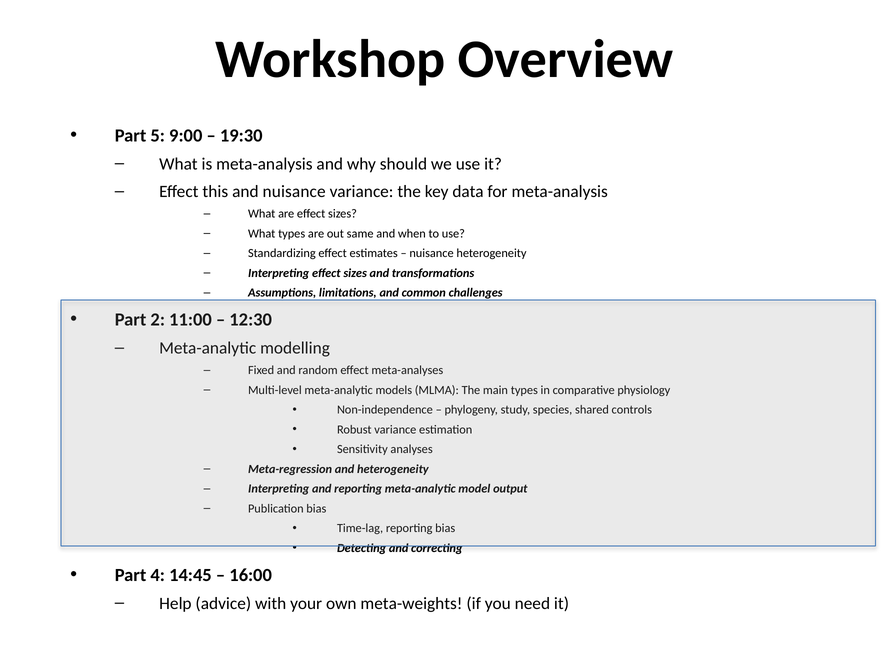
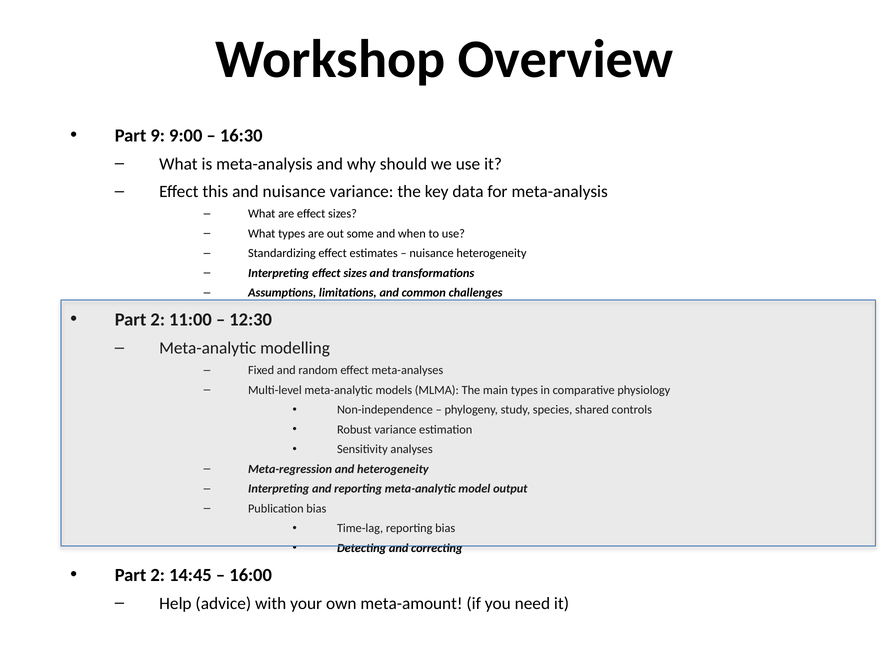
5: 5 -> 9 (158, 136)
19:30: 19:30 -> 16:30 (241, 136)
same: same -> some (360, 234)
4: 4 -> 2 (158, 576)
meta-weights: meta-weights -> meta-amount (411, 604)
